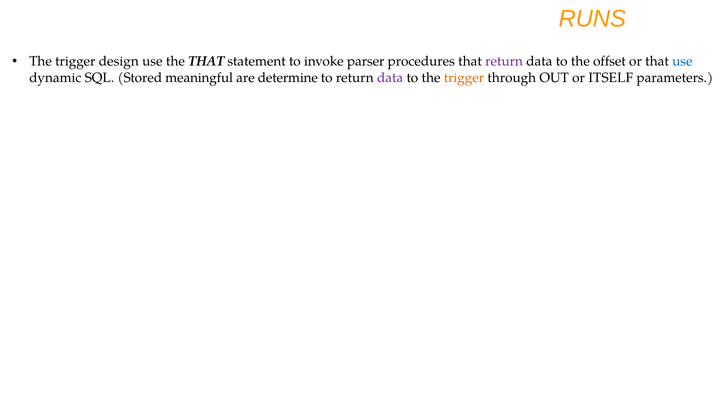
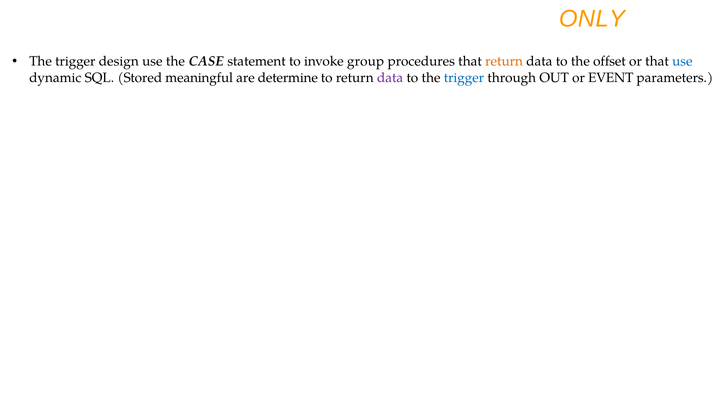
RUNS: RUNS -> ONLY (592, 19)
the THAT: THAT -> CASE (206, 61)
parser: parser -> group (366, 61)
return colour: purple -> orange (504, 61)
trigger colour: orange -> blue (464, 77)
ITSELF: ITSELF -> EVENT (611, 77)
